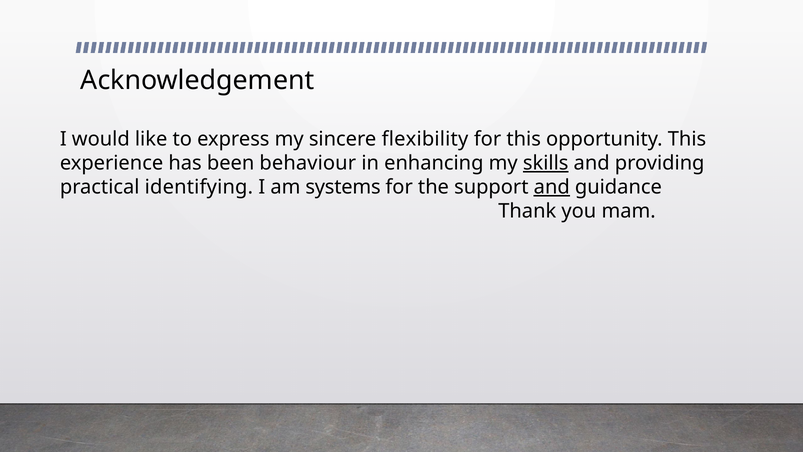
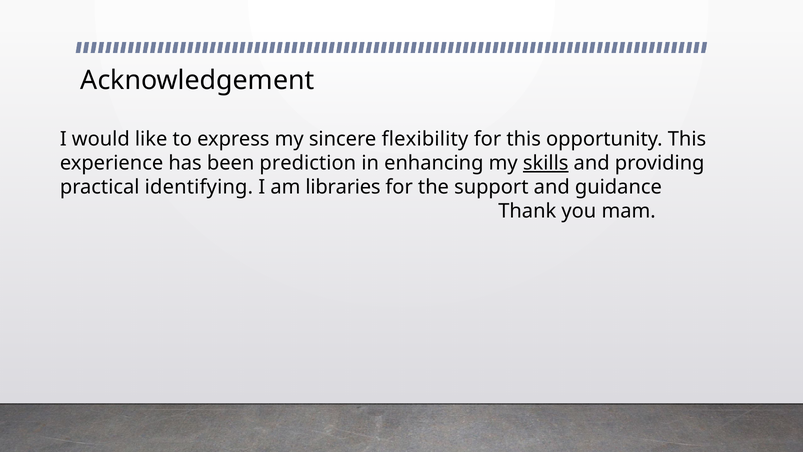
behaviour: behaviour -> prediction (308, 163)
systems: systems -> libraries (343, 187)
and underline: present -> none (552, 187)
